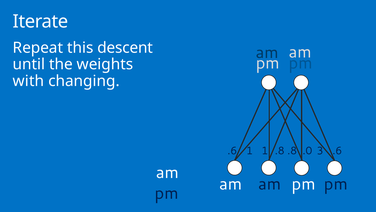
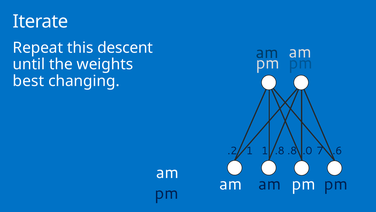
with: with -> best (28, 81)
.6: .6 -> .2 (232, 150)
3: 3 -> 7 (320, 150)
